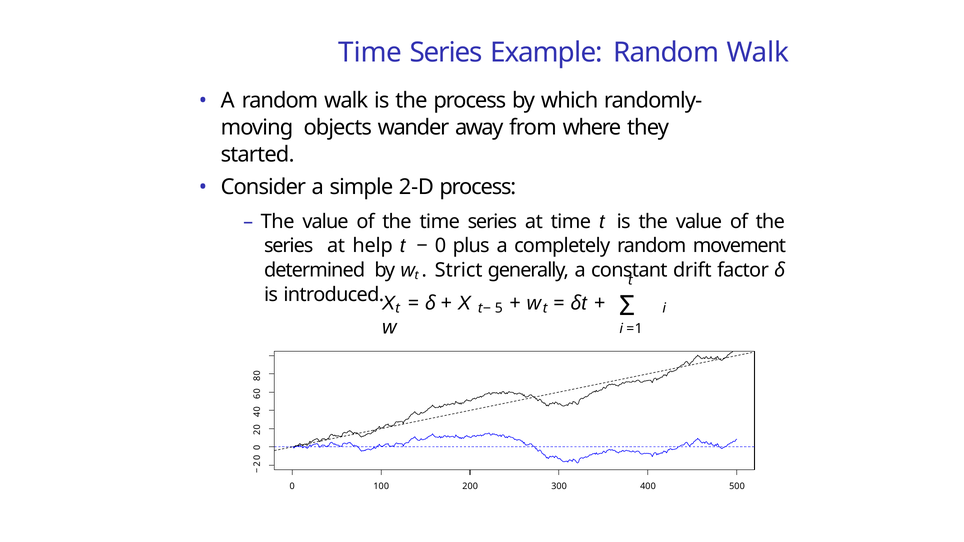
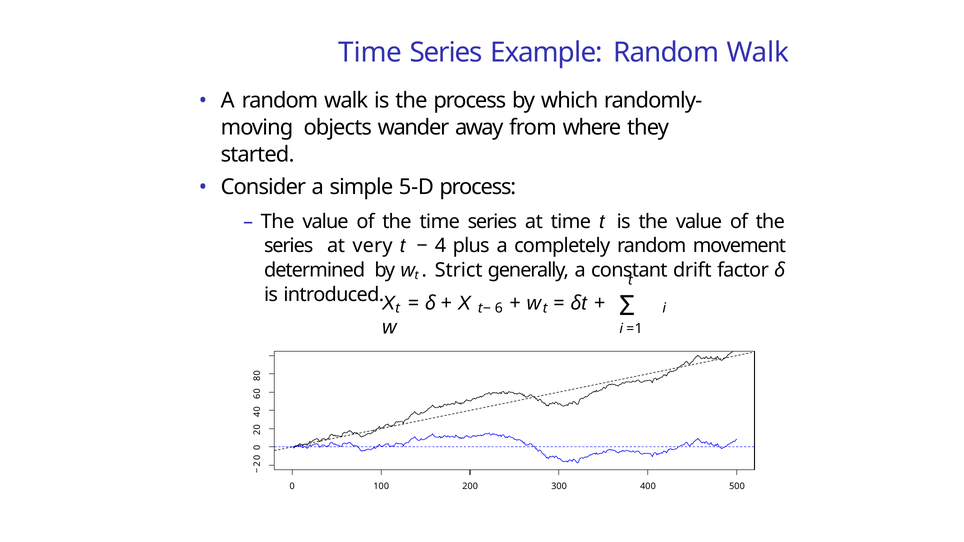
2-D: 2-D -> 5-D (416, 187)
help: help -> very (372, 246)
0: 0 -> 4 (440, 246)
5: 5 -> 6 (499, 308)
